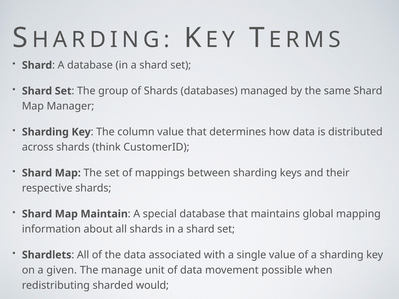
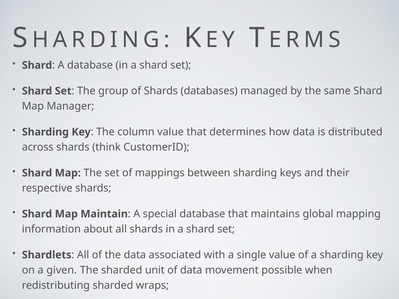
The manage: manage -> sharded (122, 270)
would: would -> wraps (152, 286)
